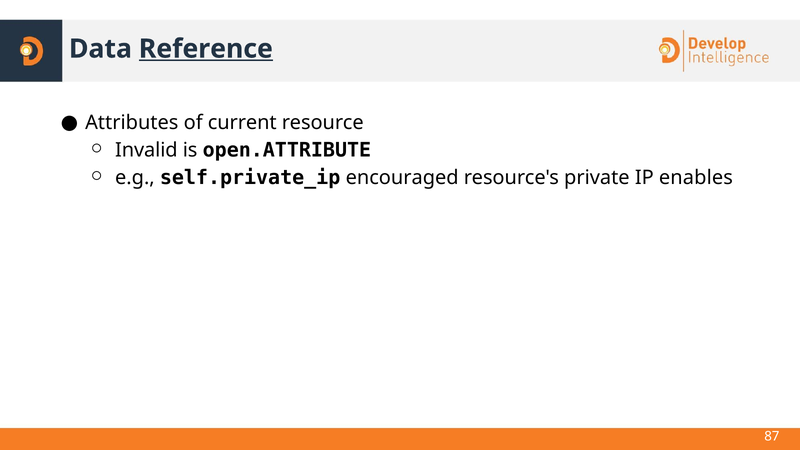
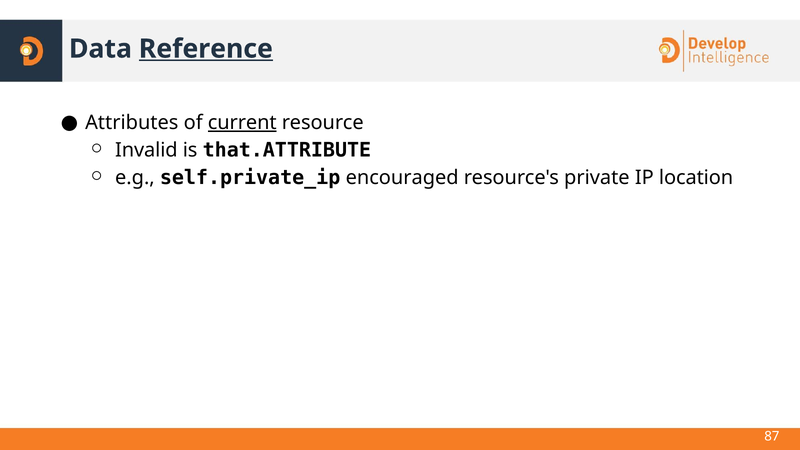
current underline: none -> present (242, 123)
open.ATTRIBUTE: open.ATTRIBUTE -> that.ATTRIBUTE (287, 150)
enables: enables -> location (696, 178)
